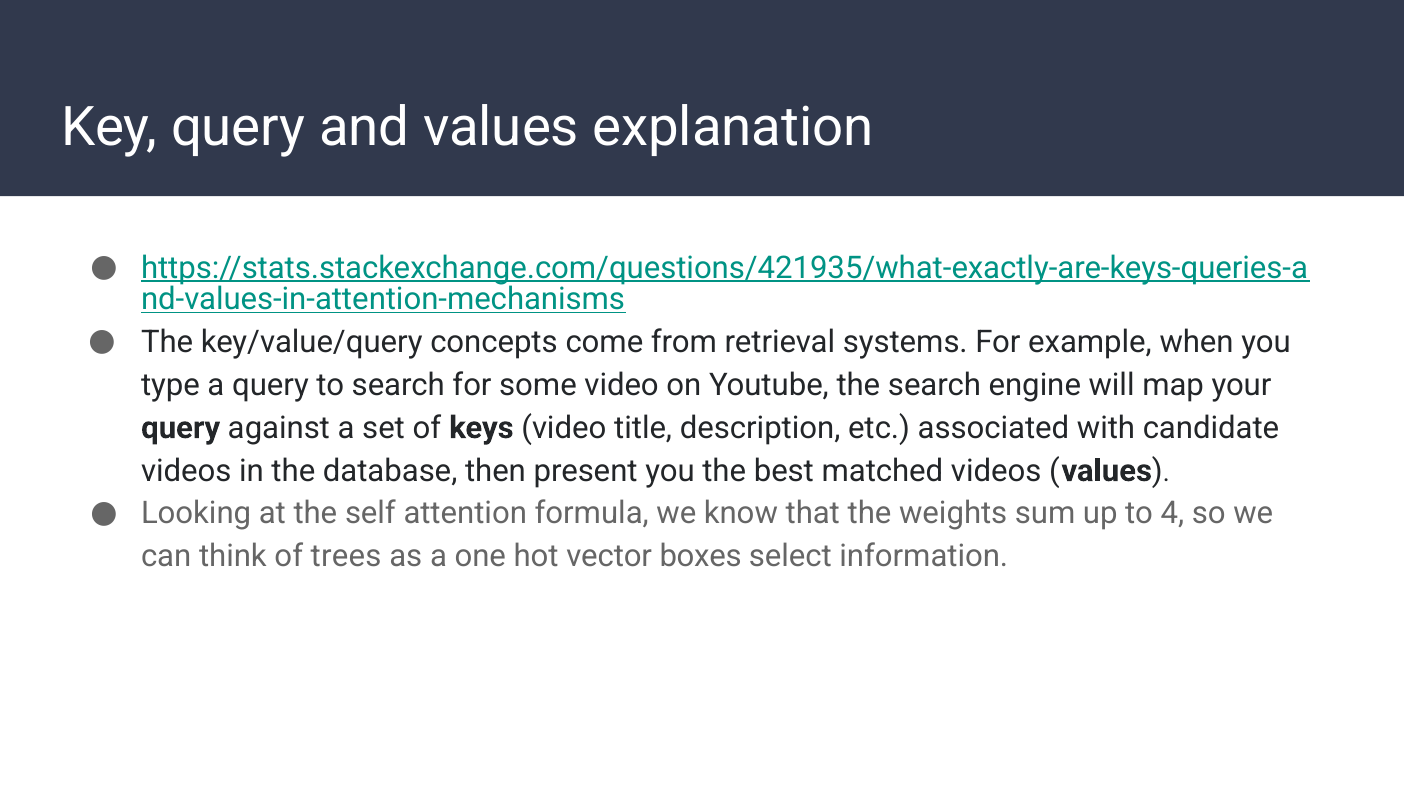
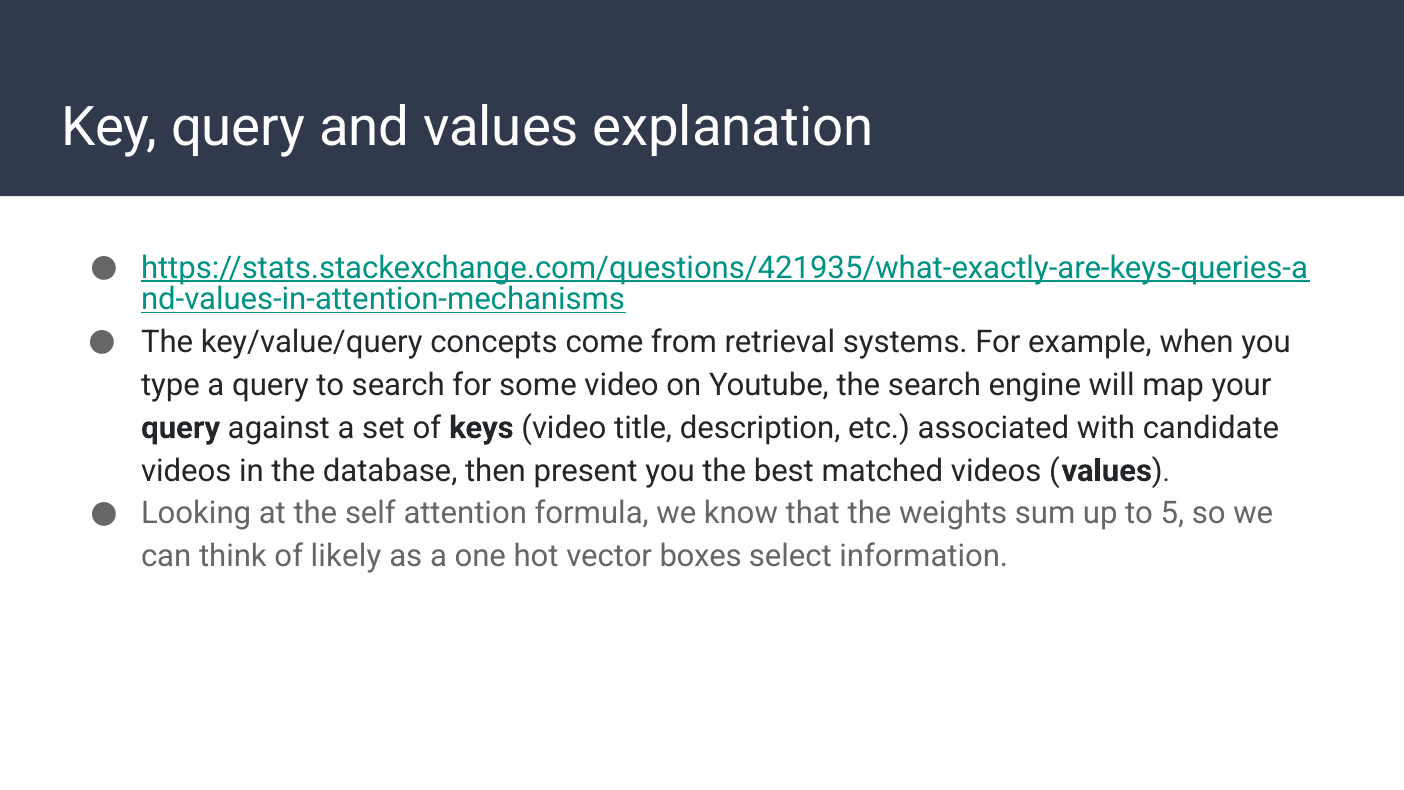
4: 4 -> 5 (1172, 514)
trees: trees -> likely (346, 557)
